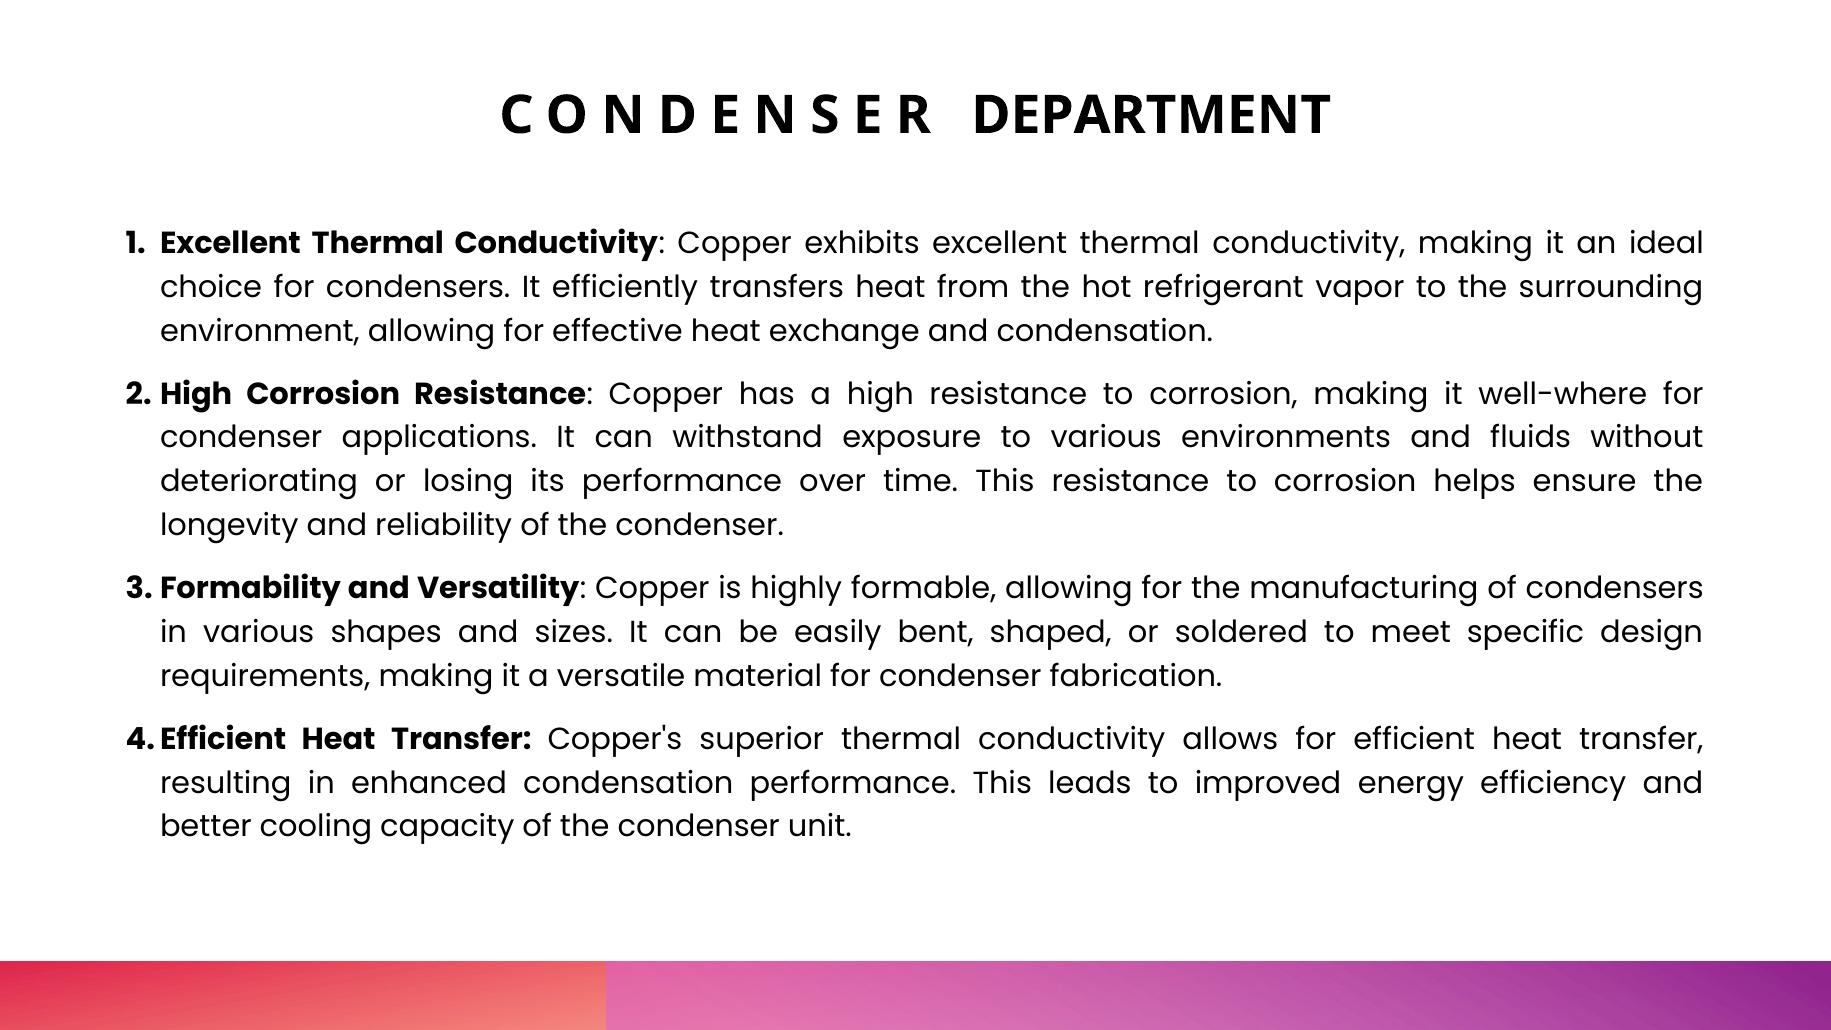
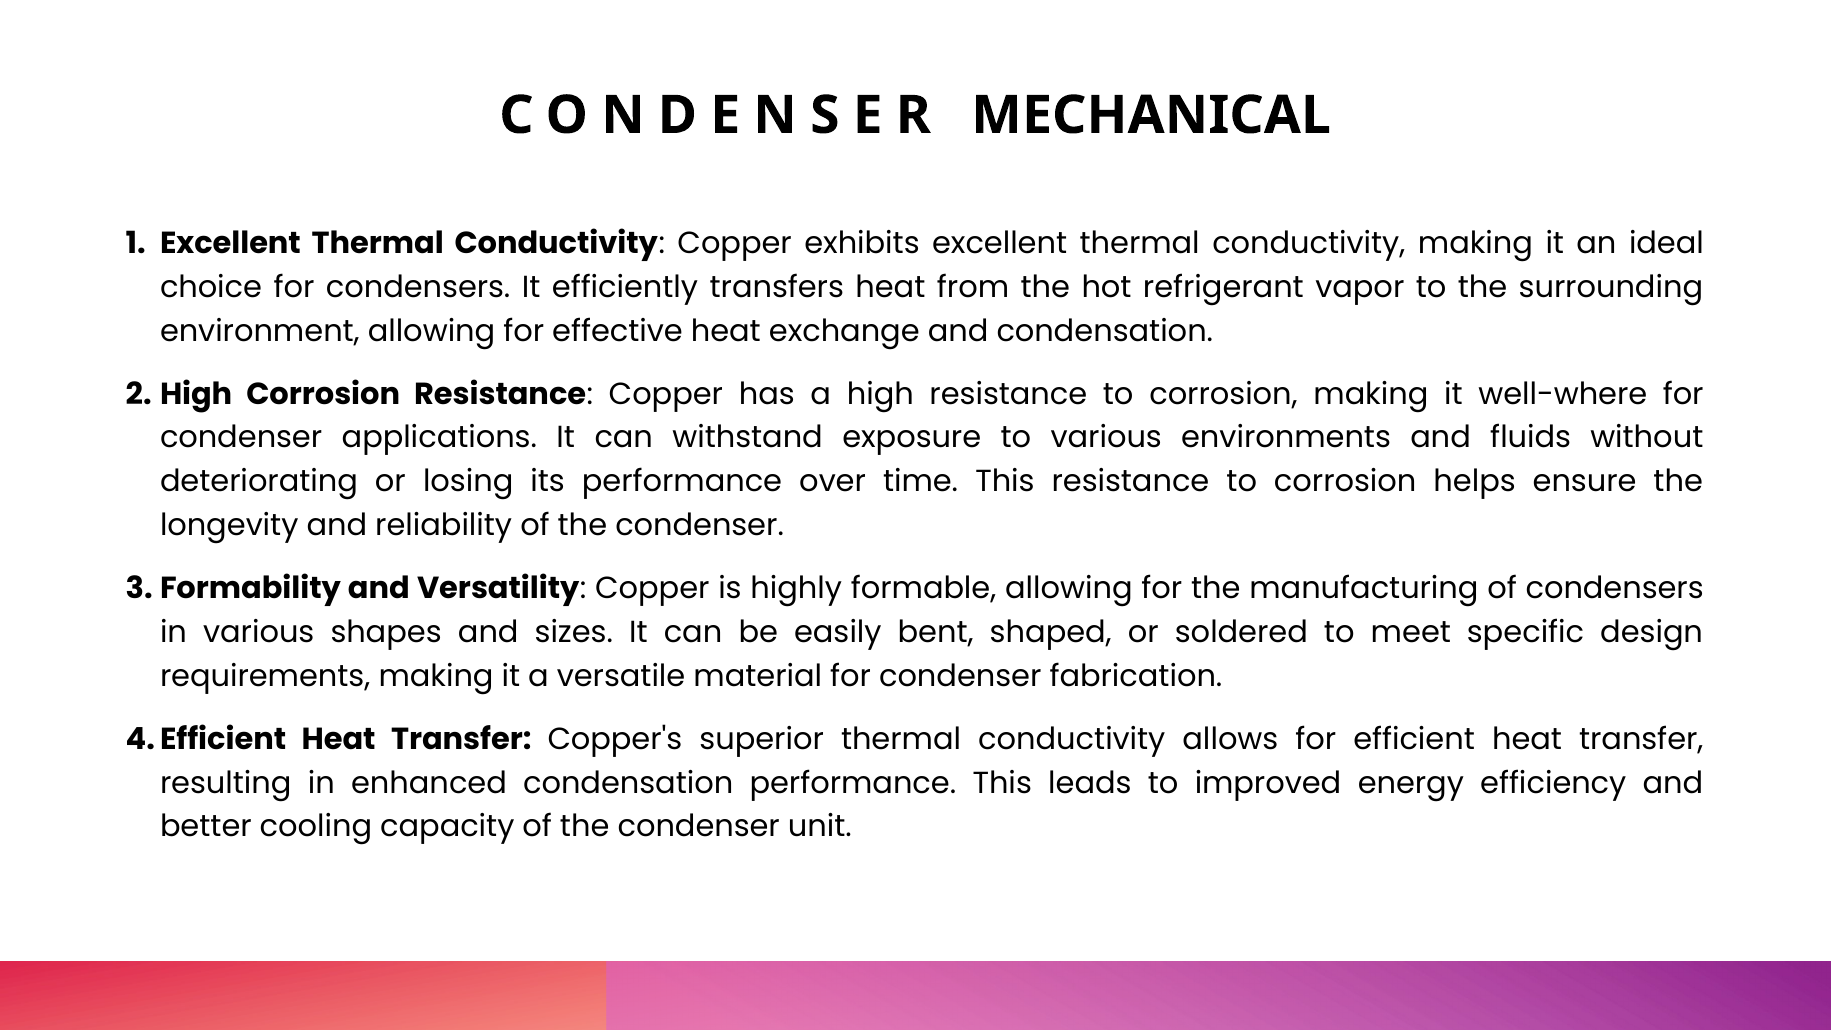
DEPARTMENT: DEPARTMENT -> MECHANICAL (1151, 115)
